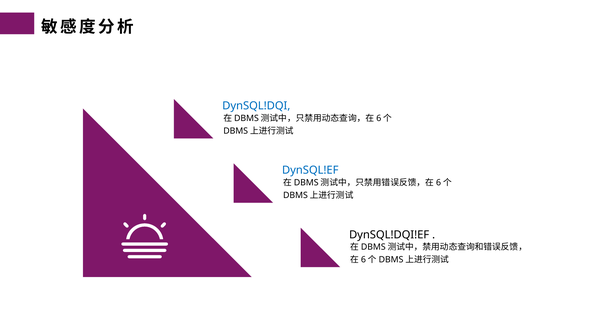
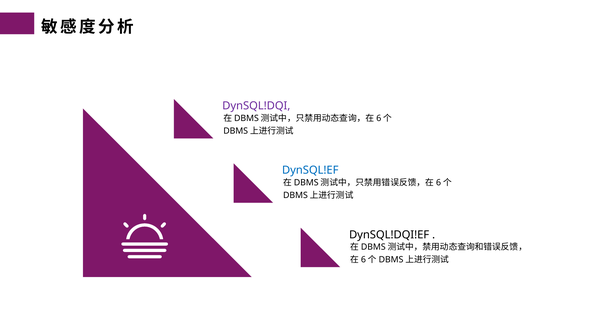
DynSQL!DQI colour: blue -> purple (256, 106)
